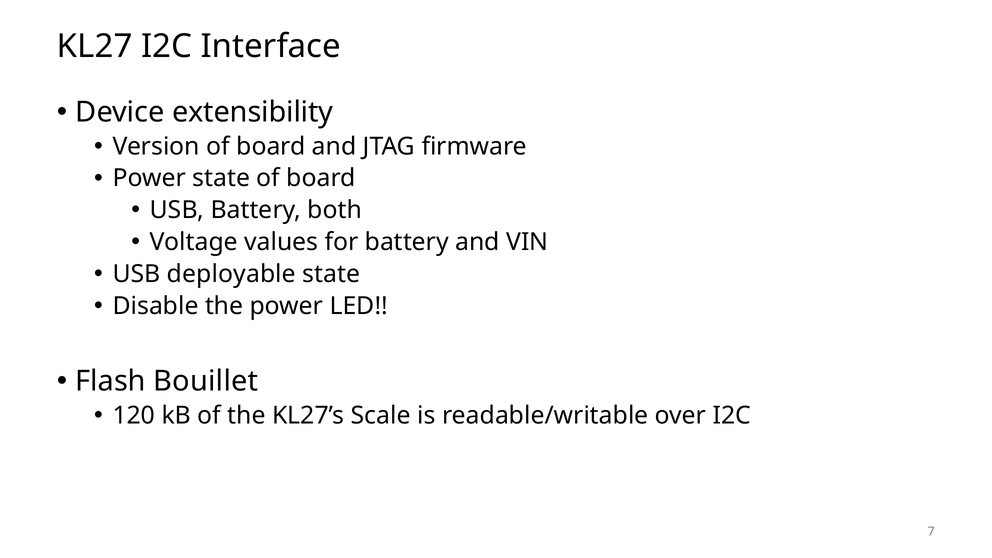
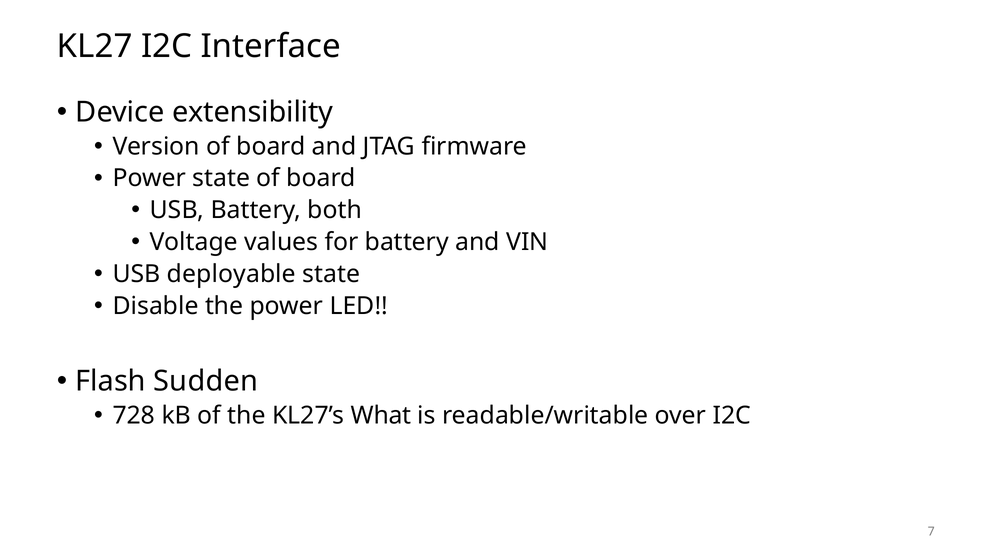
Bouillet: Bouillet -> Sudden (206, 381)
120: 120 -> 728 (134, 416)
Scale: Scale -> What (381, 416)
